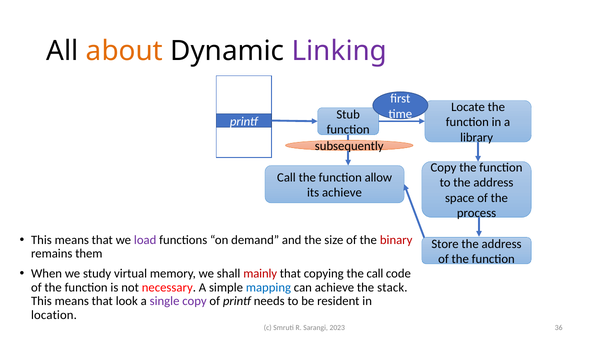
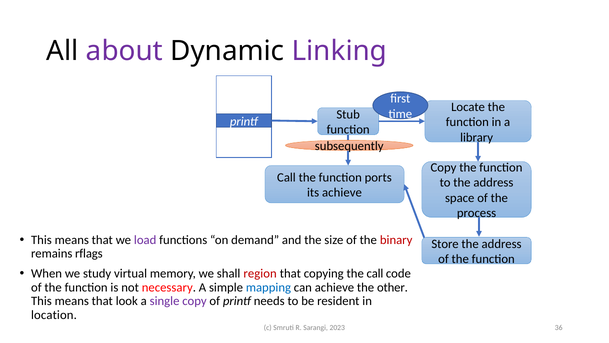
about colour: orange -> purple (124, 51)
allow: allow -> ports (378, 177)
them: them -> rflags (89, 253)
mainly: mainly -> region (260, 273)
stack: stack -> other (392, 287)
